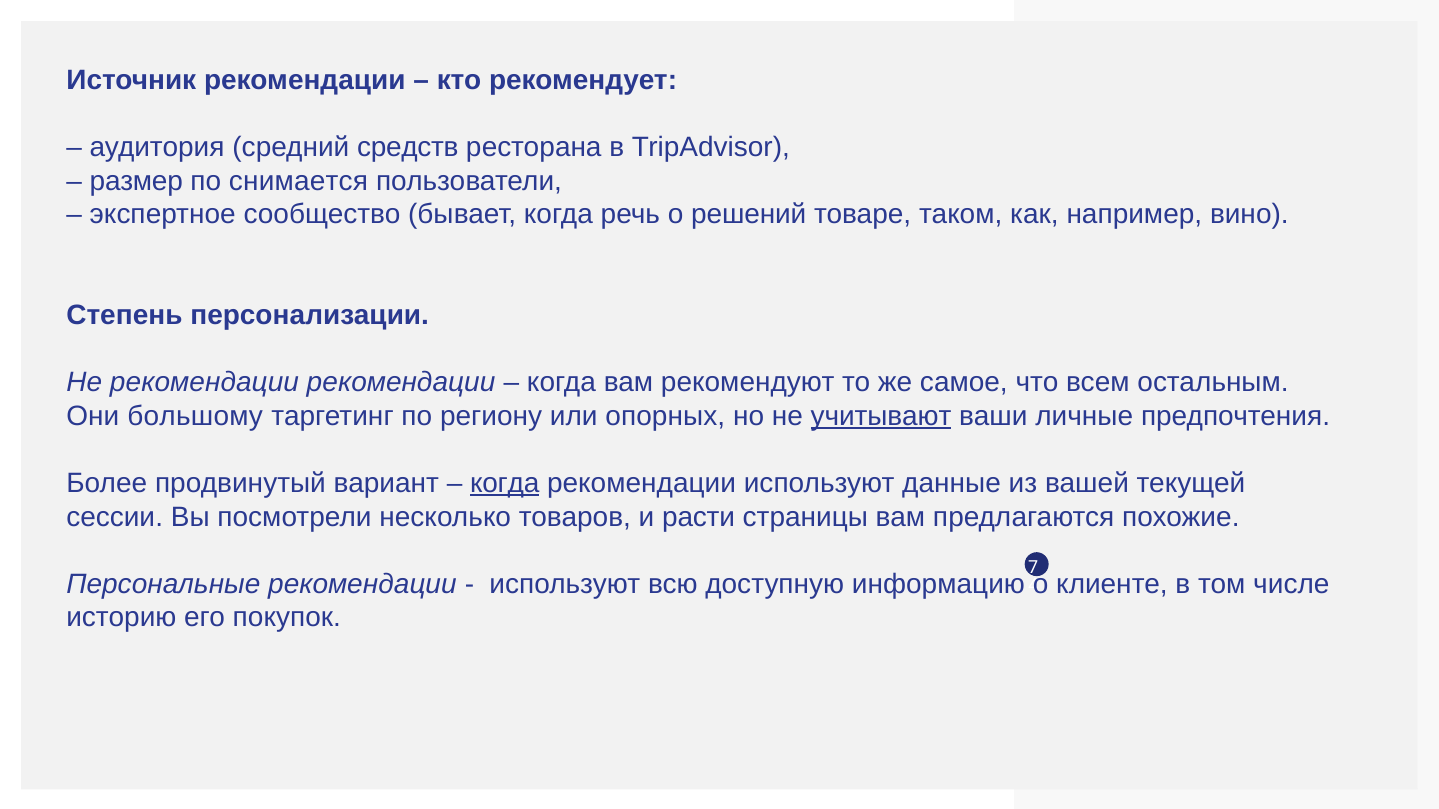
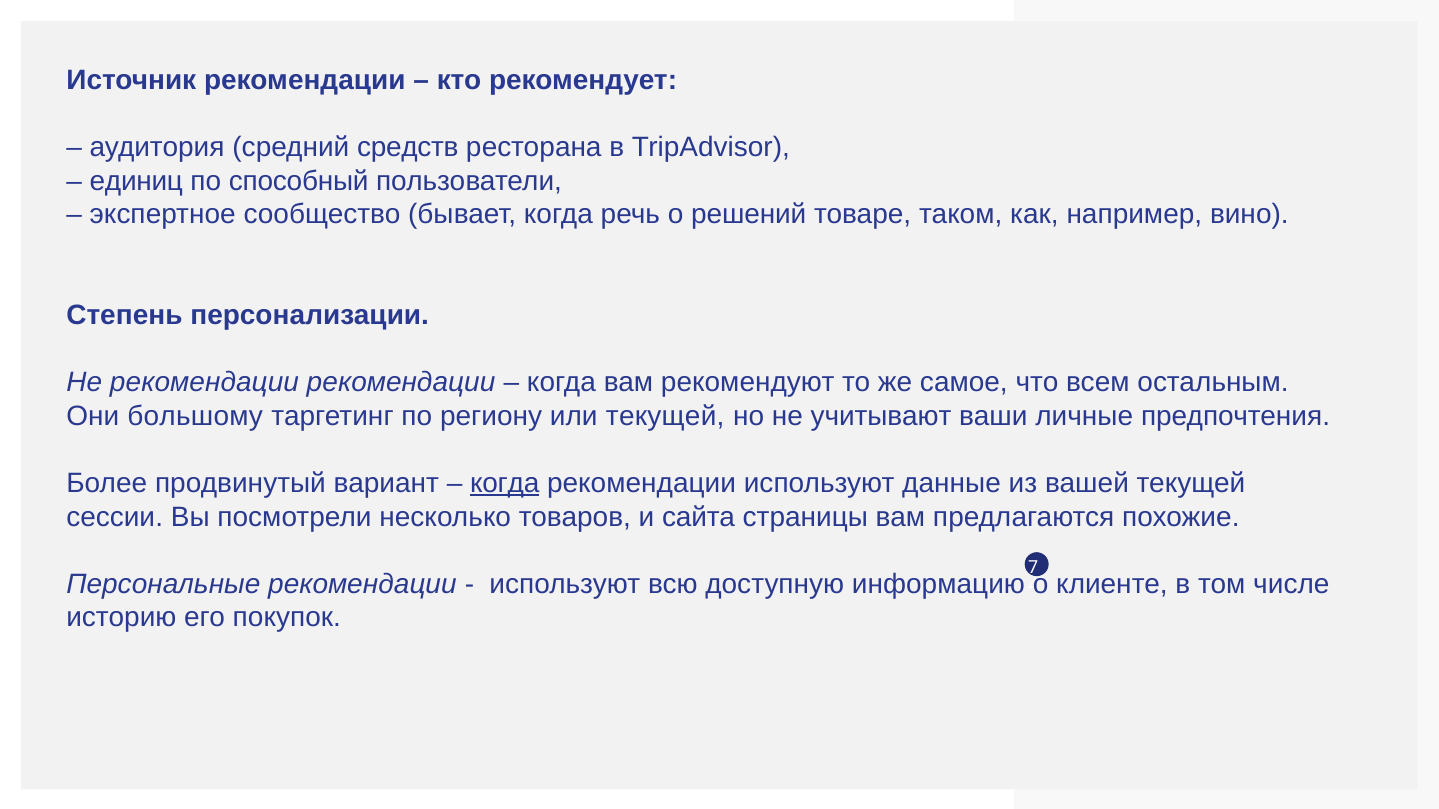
размер: размер -> единиц (136, 181)
снимается: снимается -> способный (299, 181)
или опорных: опорных -> текущей (665, 416)
учитывают underline: present -> none (881, 416)
расти: расти -> сайта (699, 517)
